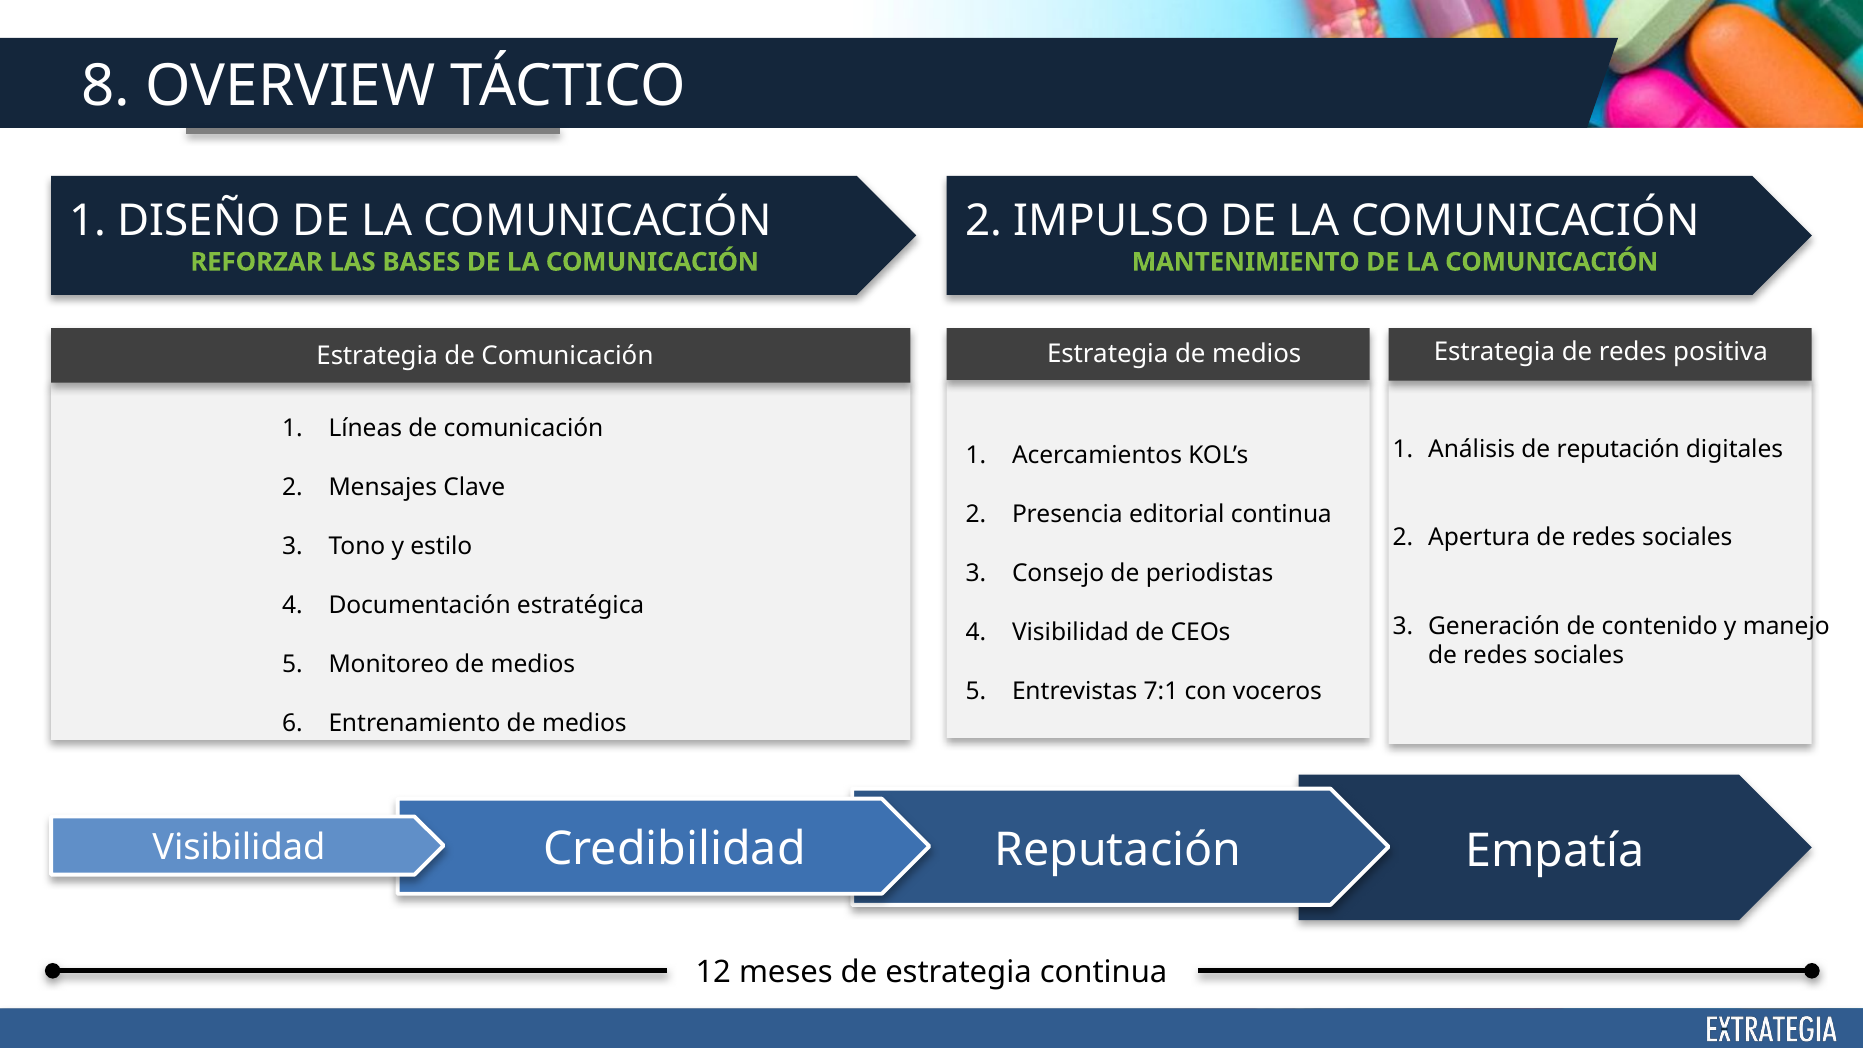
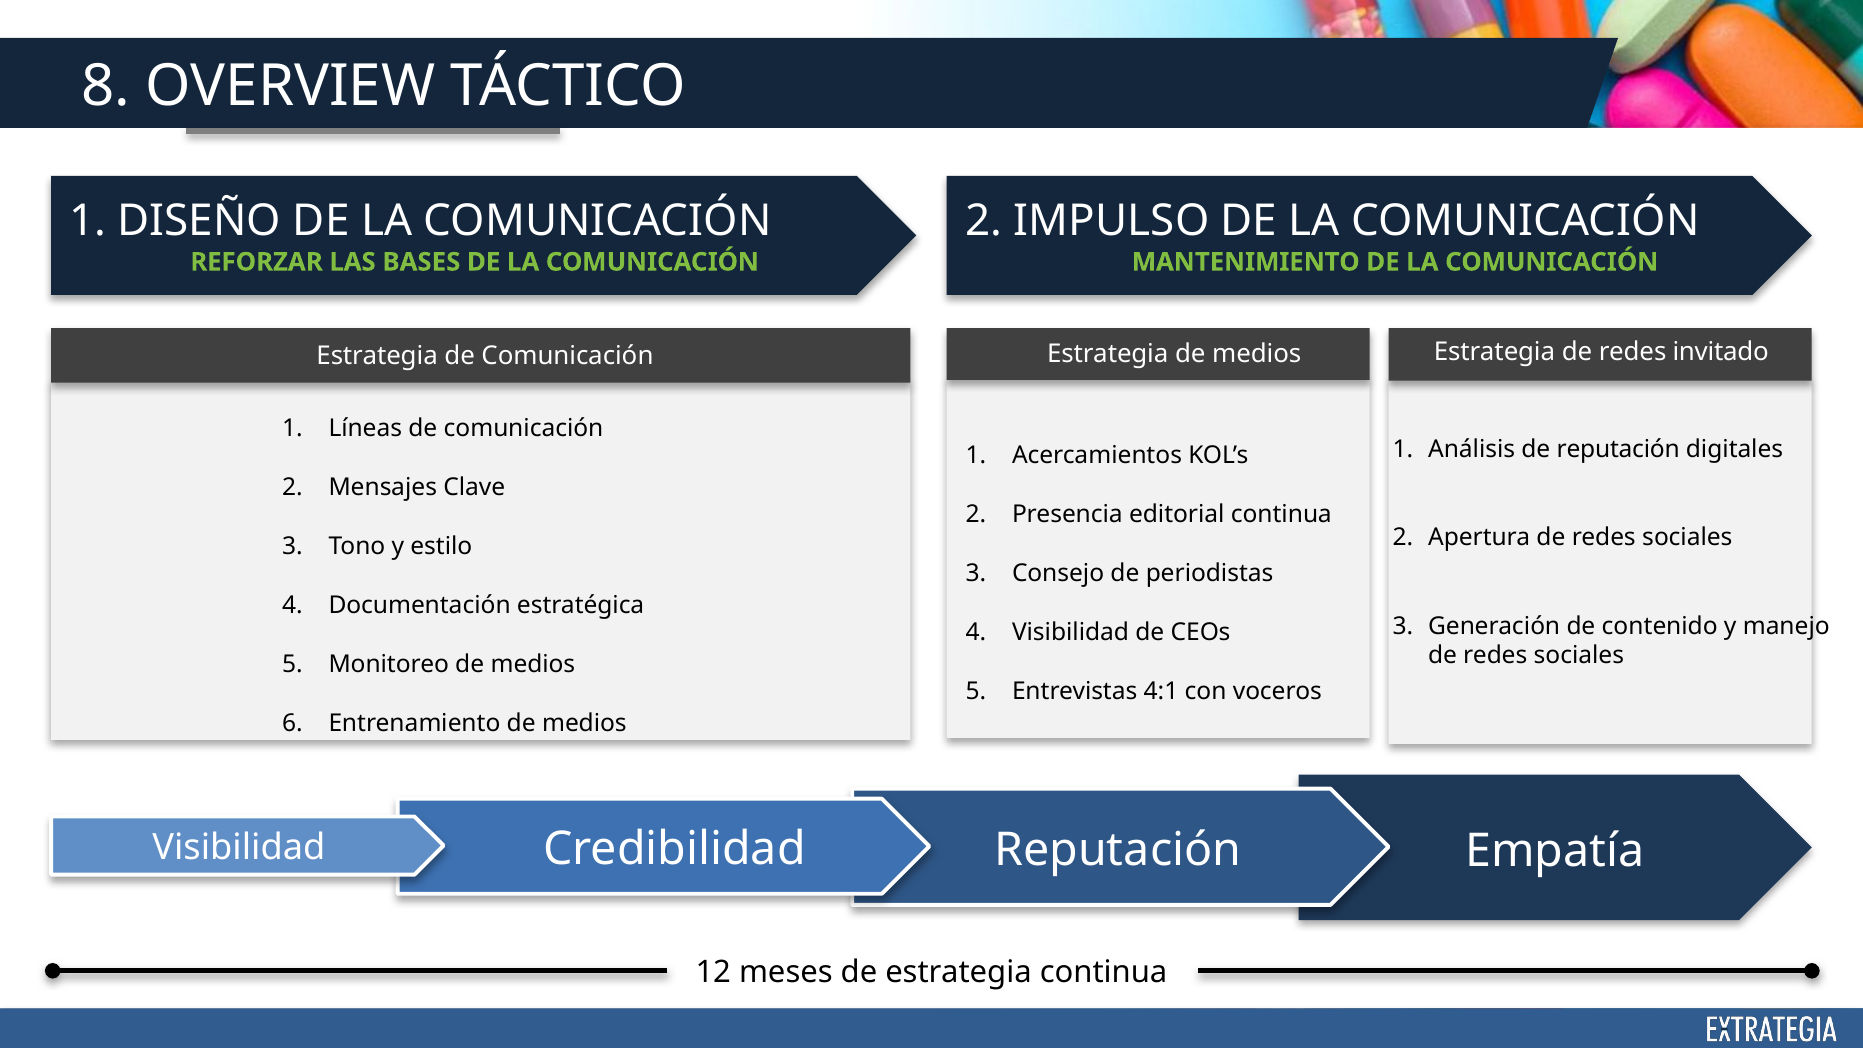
positiva: positiva -> invitado (1721, 352)
7:1: 7:1 -> 4:1 (1161, 691)
